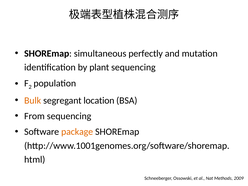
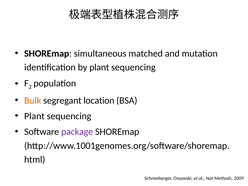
perfectly: perfectly -> matched (146, 53)
From: From -> Plant (34, 116)
package colour: orange -> purple (77, 132)
